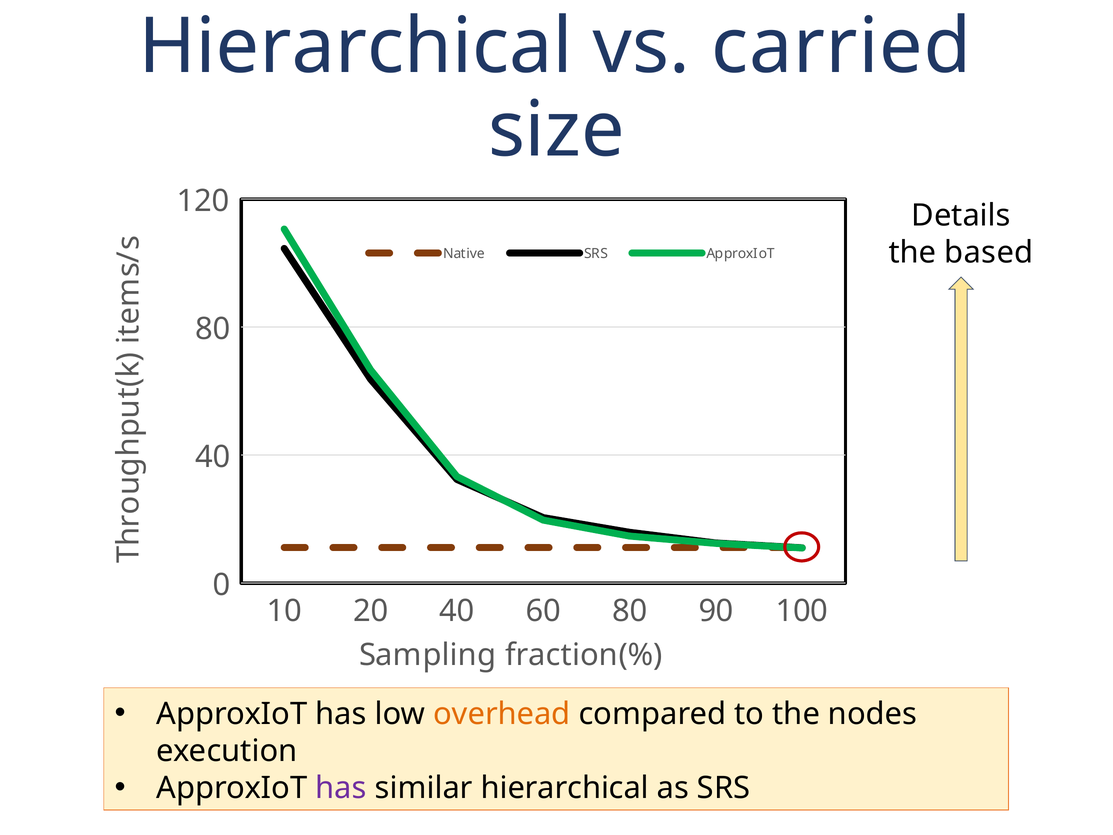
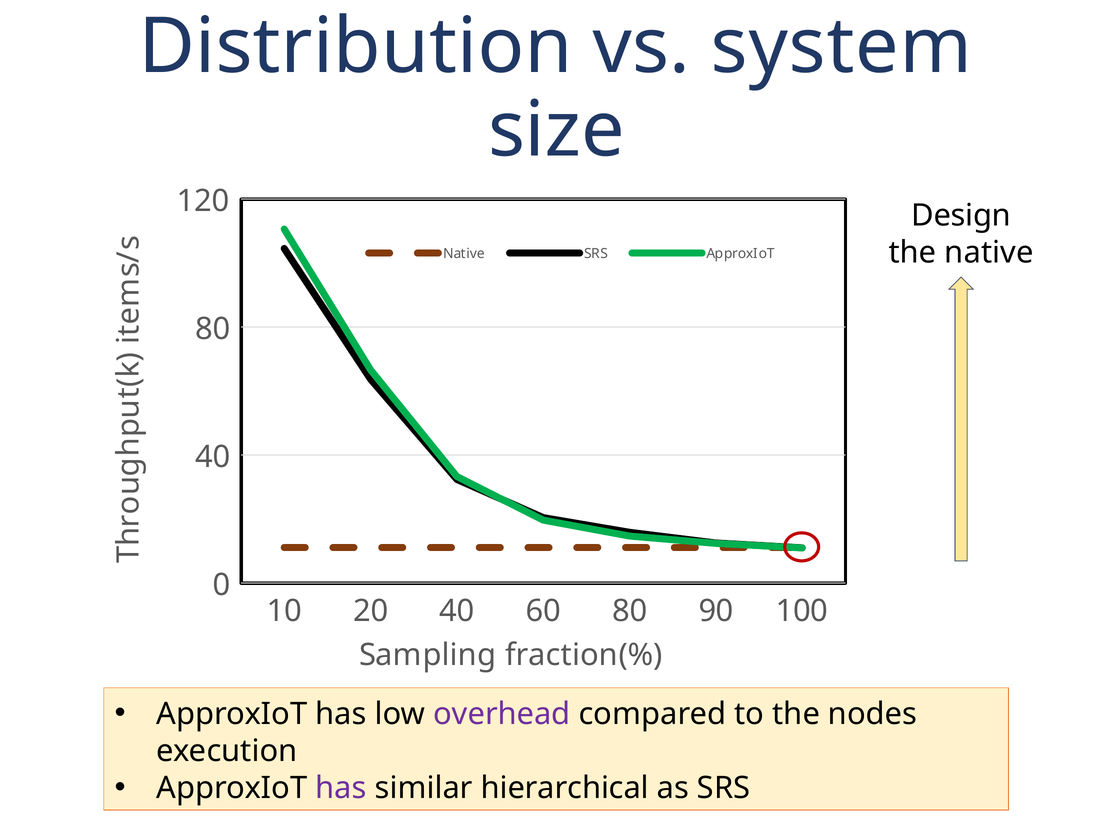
Hierarchical: Hierarchical -> Distribution (356, 47)
carried: carried -> system (841, 47)
Details: Details -> Design (961, 215)
the based: based -> native (989, 252)
overhead colour: orange -> purple (502, 714)
